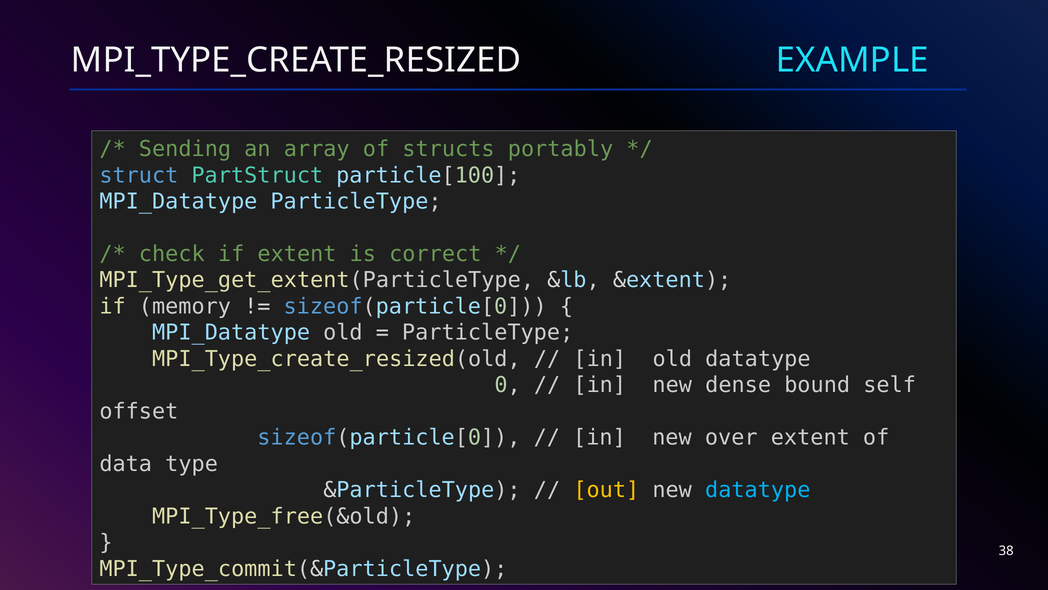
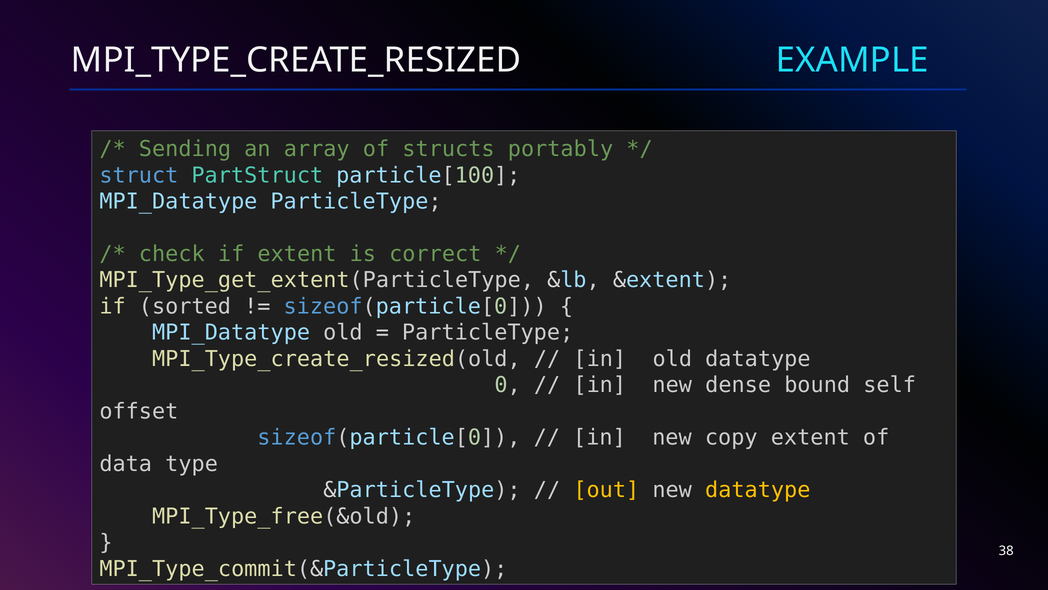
memory: memory -> sorted (185, 306)
over: over -> copy (731, 437)
datatype colour: light blue -> yellow (758, 490)
